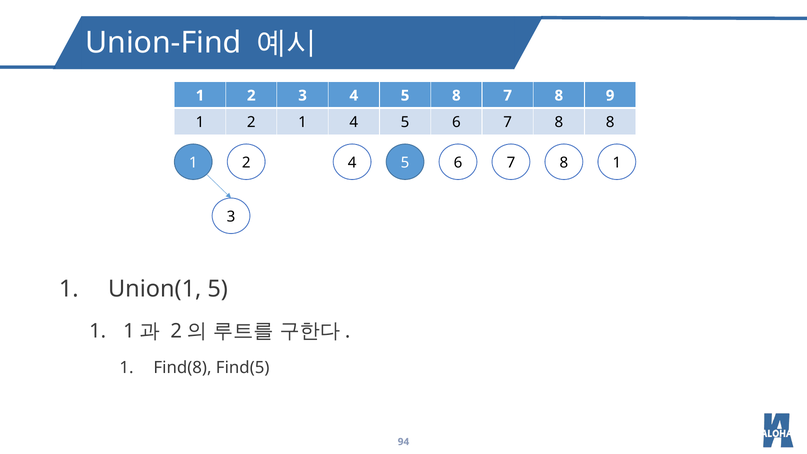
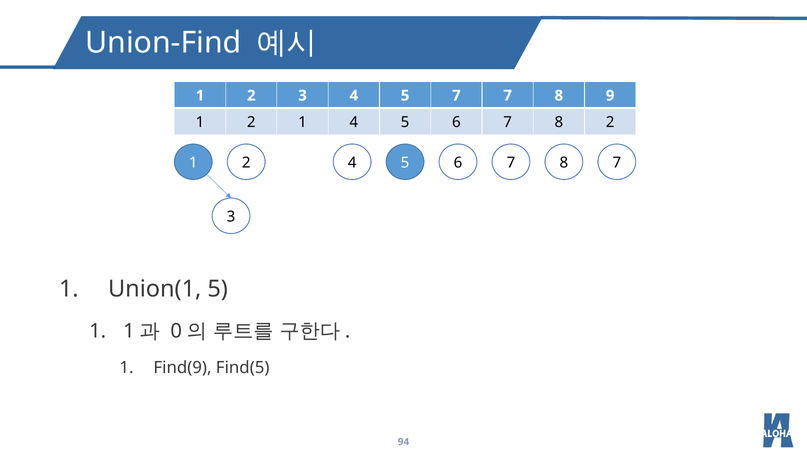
5 8: 8 -> 7 (456, 96)
8 8: 8 -> 2 (610, 122)
8 1: 1 -> 7 (617, 163)
2: 2 -> 0 (176, 331)
Find(8: Find(8 -> Find(9 (182, 367)
